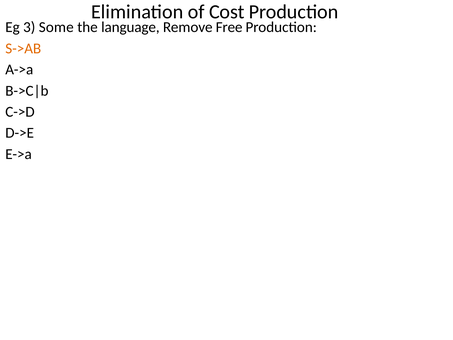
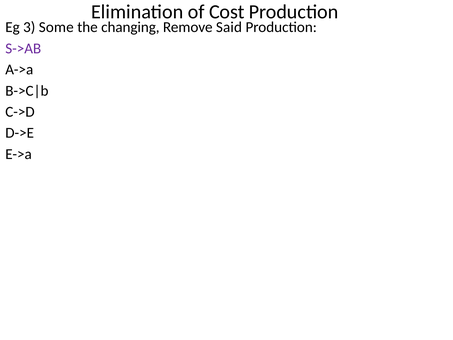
language: language -> changing (130, 27)
Free: Free -> Said (229, 27)
S->AB colour: orange -> purple (23, 48)
